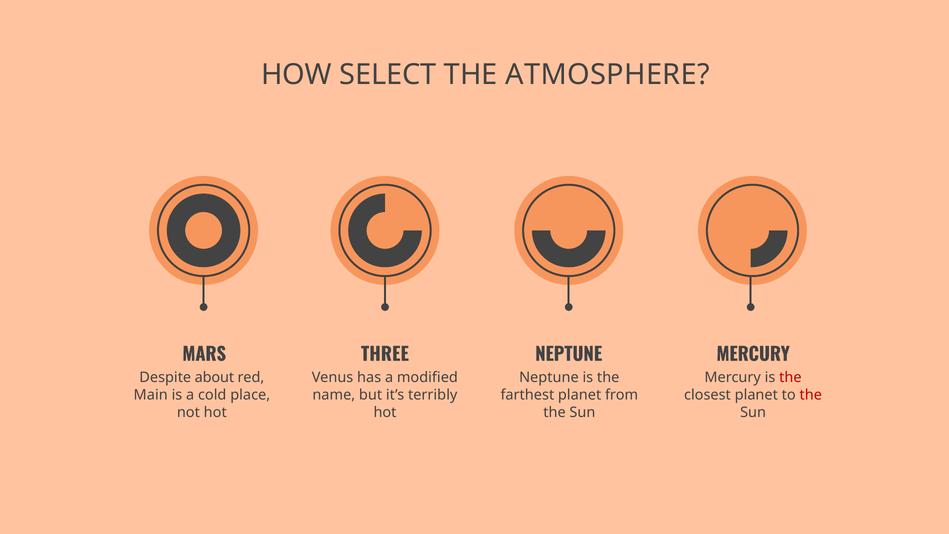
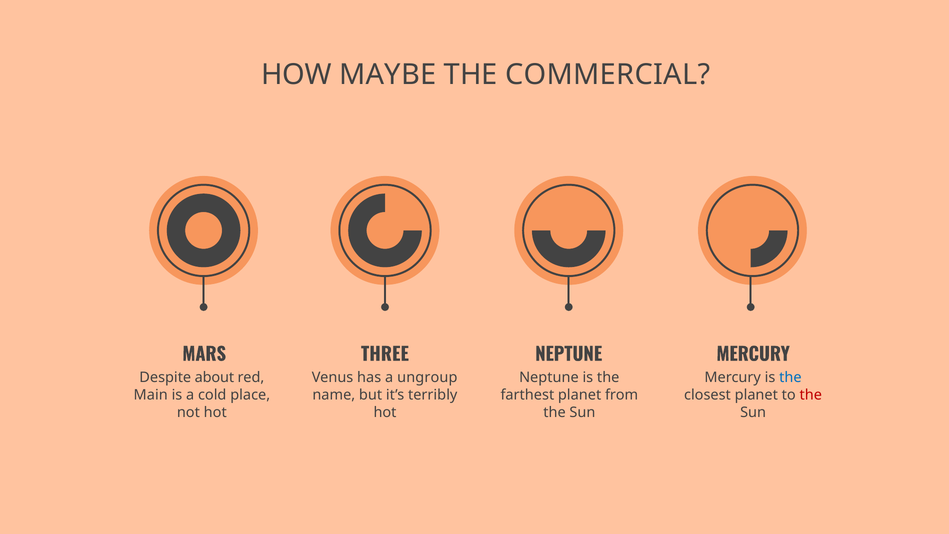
SELECT: SELECT -> MAYBE (388, 75)
ATMOSPHERE: ATMOSPHERE -> COMMERCIAL (608, 75)
modified: modified -> ungroup (427, 377)
the colour: red -> blue (790, 377)
